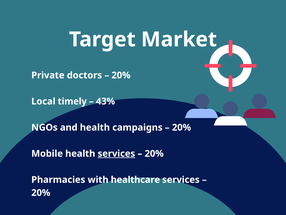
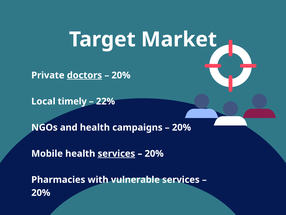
doctors underline: none -> present (84, 75)
43%: 43% -> 22% (105, 101)
healthcare: healthcare -> vulnerable (135, 179)
